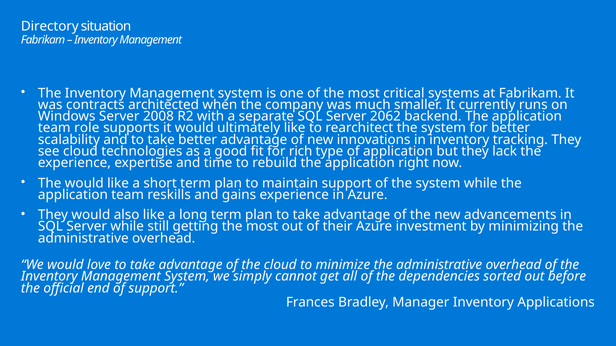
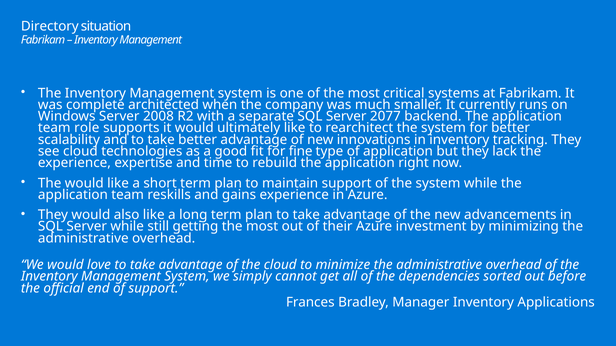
contracts: contracts -> complete (95, 105)
2062: 2062 -> 2077 (385, 117)
rich: rich -> fine (301, 151)
